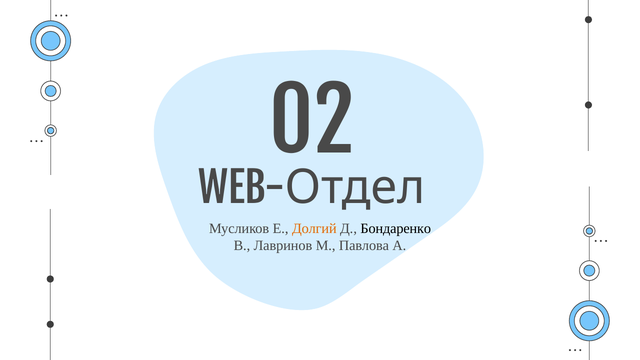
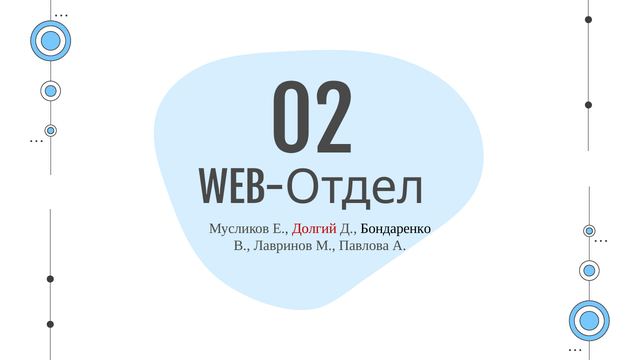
Долгий colour: orange -> red (314, 228)
